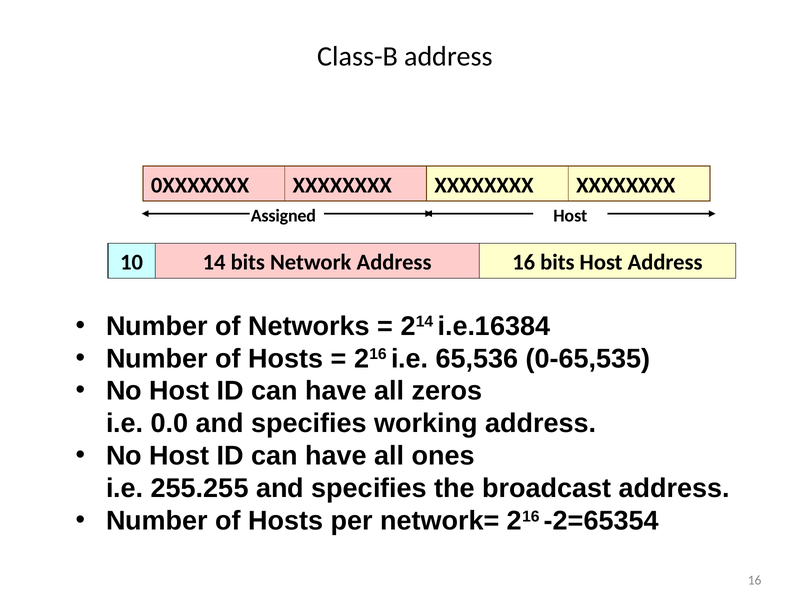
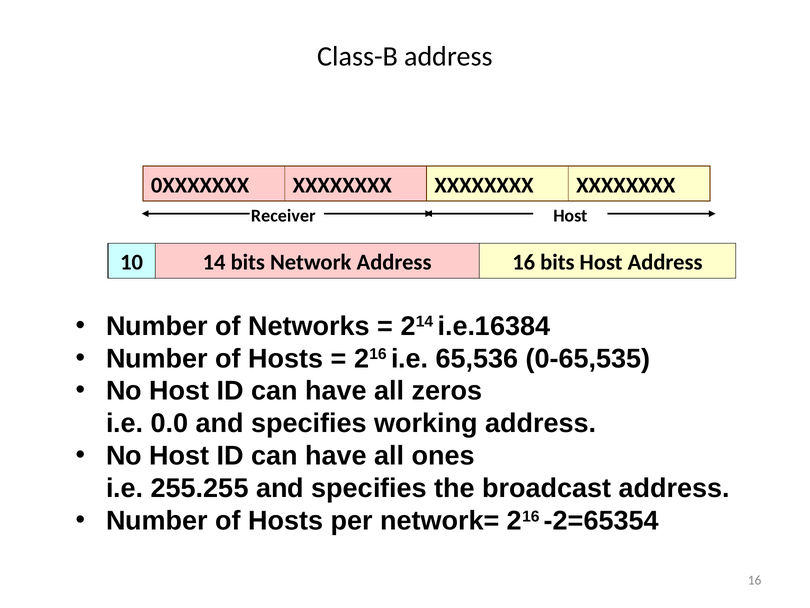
Assigned: Assigned -> Receiver (283, 216)
